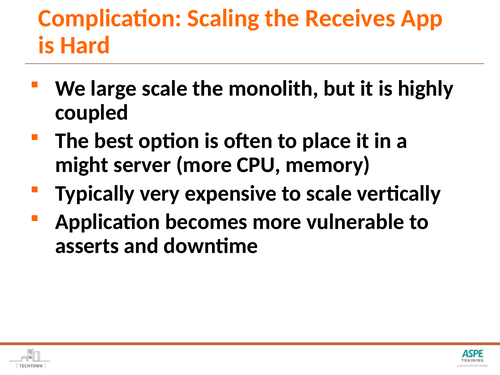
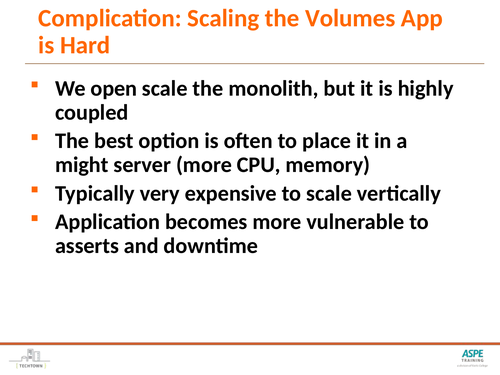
Receives: Receives -> Volumes (350, 18)
large: large -> open (114, 88)
